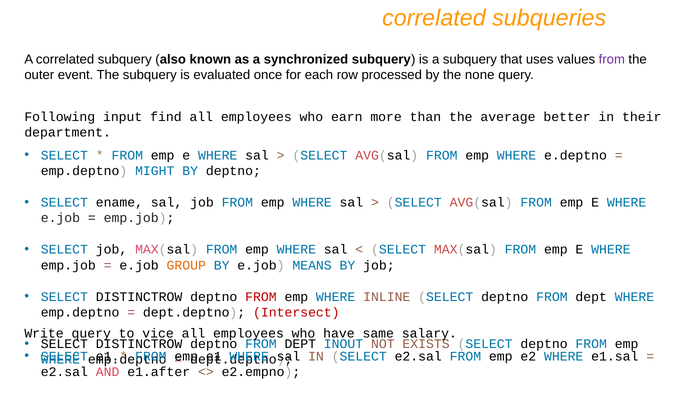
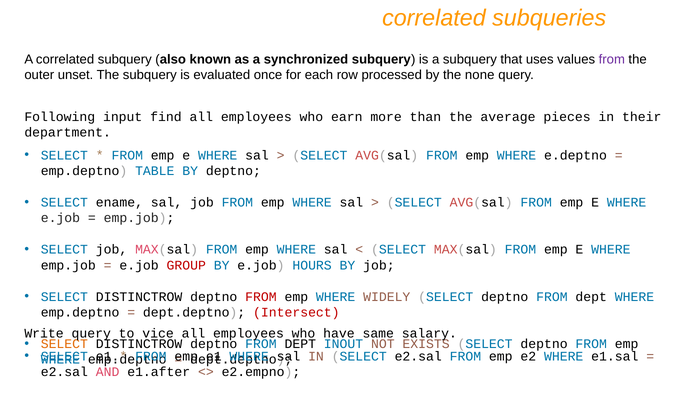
event: event -> unset (76, 75)
better: better -> pieces (567, 117)
MIGHT: MIGHT -> TABLE (155, 171)
GROUP colour: orange -> red (186, 265)
MEANS: MEANS -> HOURS (312, 265)
INLINE: INLINE -> WIDELY (387, 297)
SELECT colour: black -> orange (64, 344)
